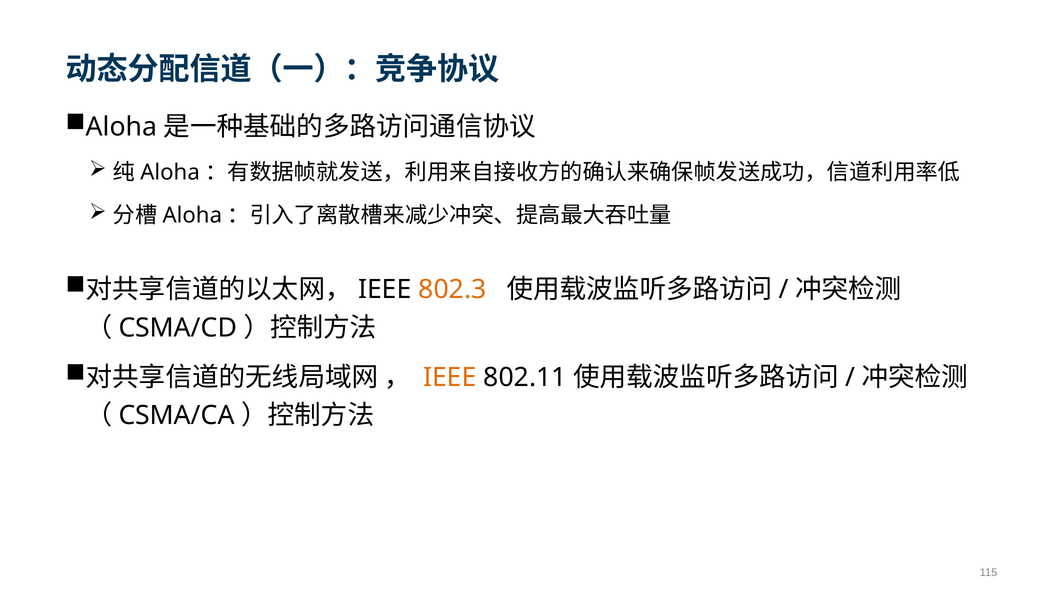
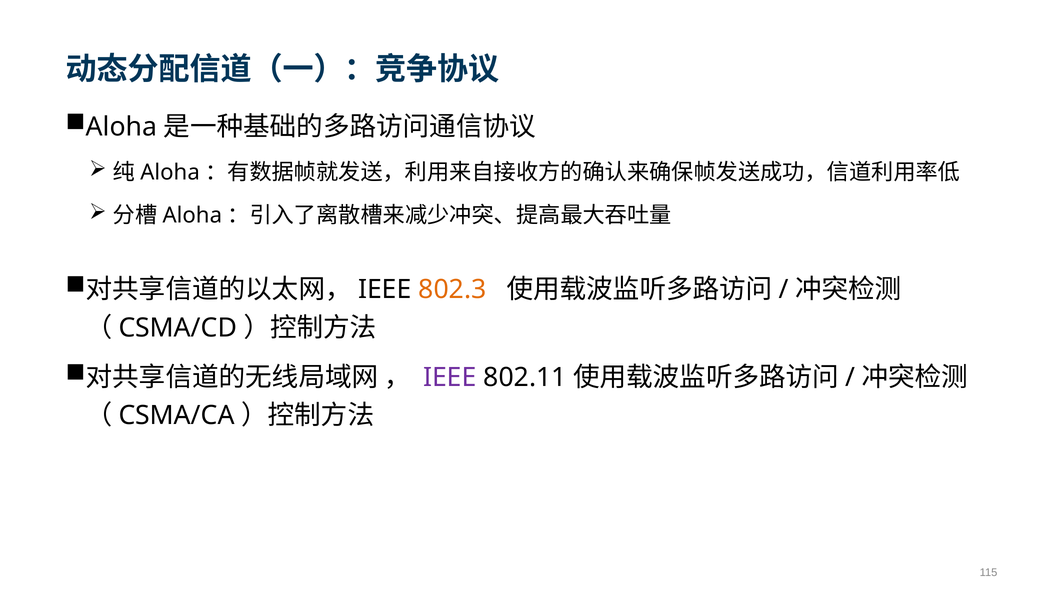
IEEE colour: orange -> purple (450, 377)
